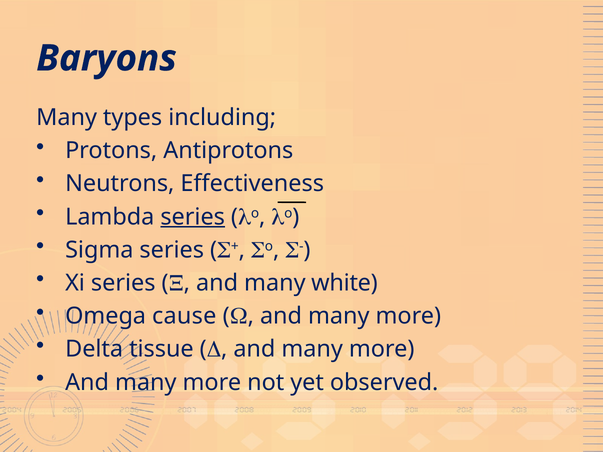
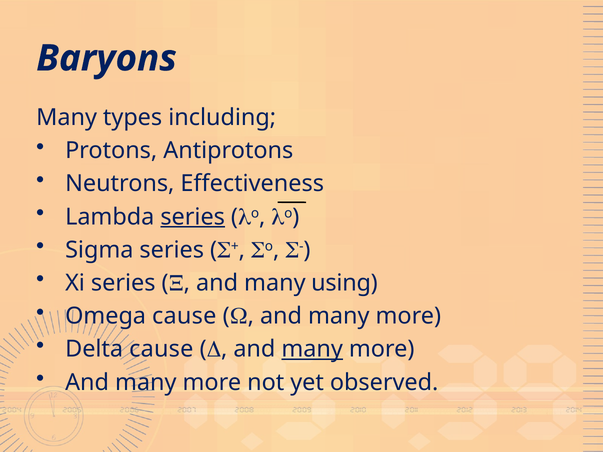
white: white -> using (344, 283)
Delta tissue: tissue -> cause (161, 349)
many underline: none -> present (312, 349)
